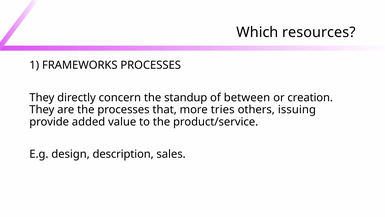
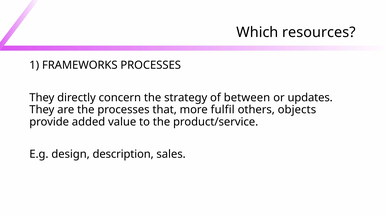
standup: standup -> strategy (186, 97)
creation: creation -> updates (310, 97)
tries: tries -> fulfil (223, 110)
issuing: issuing -> objects (297, 110)
